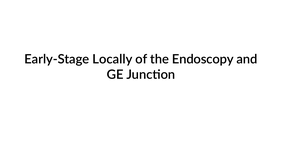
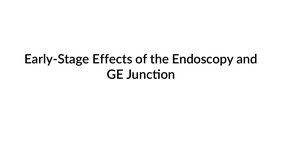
Locally: Locally -> Effects (112, 59)
